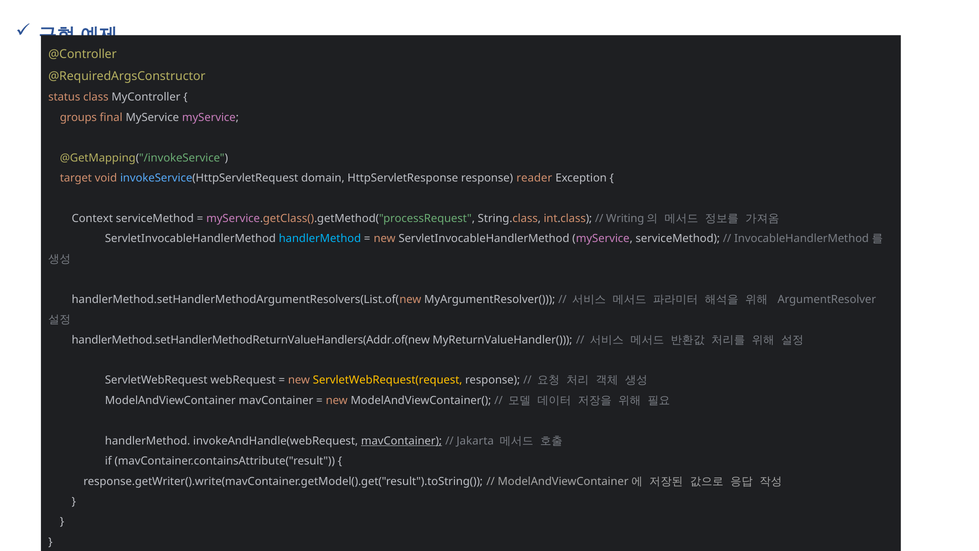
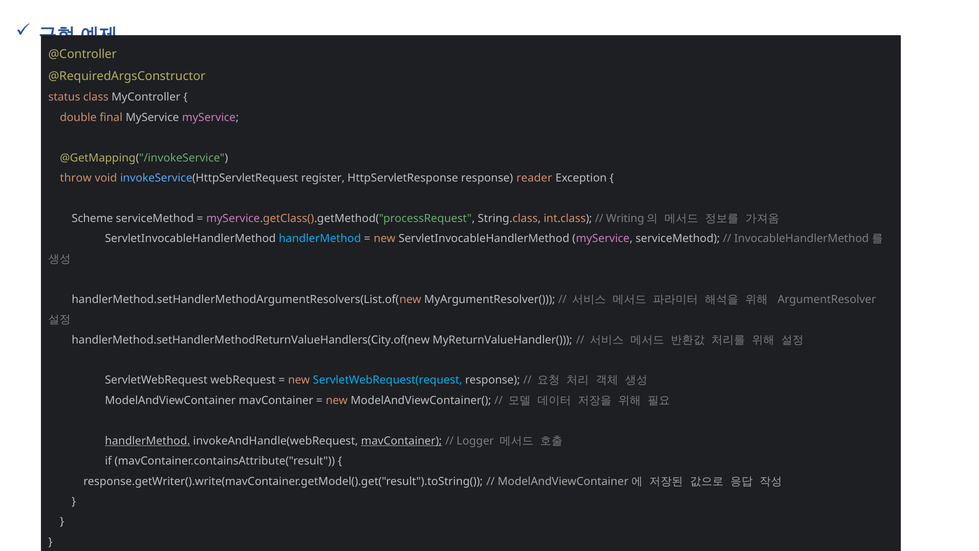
groups: groups -> double (78, 117)
target: target -> throw (76, 178)
domain: domain -> register (323, 178)
Context: Context -> Scheme (92, 218)
handlerMethod.setHandlerMethodReturnValueHandlers(Addr.of(new: handlerMethod.setHandlerMethodReturnValueHandlers(Addr.of(new -> handlerMethod.setHandlerMethodReturnValueHandlers(City.of(new (251, 340)
ServletWebRequest(request colour: yellow -> light blue (388, 380)
handlerMethod underline: none -> present (148, 441)
Jakarta: Jakarta -> Logger (475, 441)
